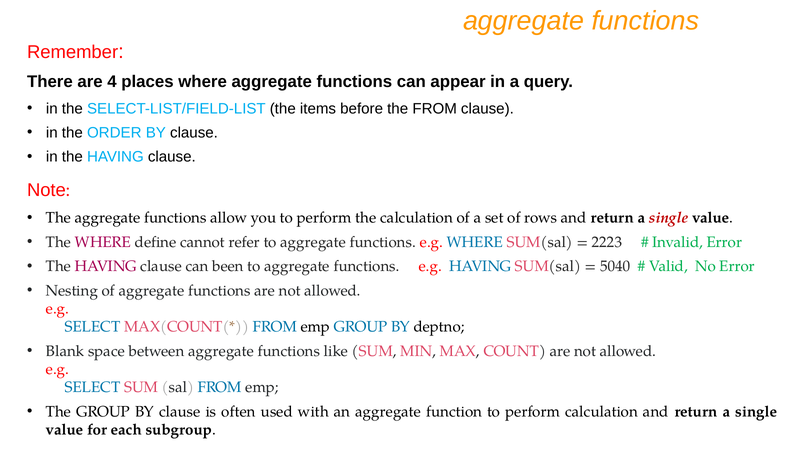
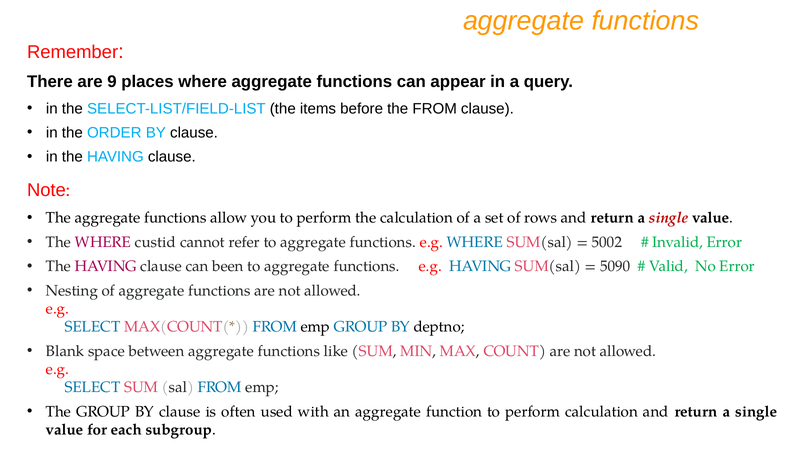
4: 4 -> 9 (112, 81)
define: define -> custid (156, 242)
2223: 2223 -> 5002 (607, 242)
5040: 5040 -> 5090 (615, 266)
